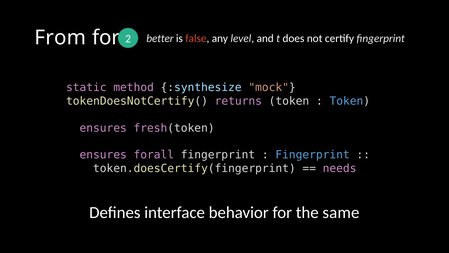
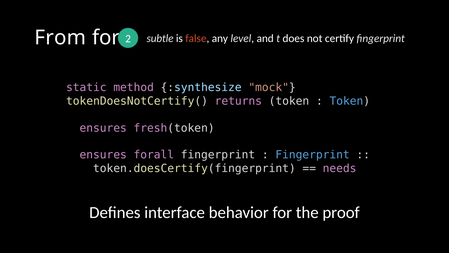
better: better -> subtle (160, 39)
same: same -> proof (341, 212)
